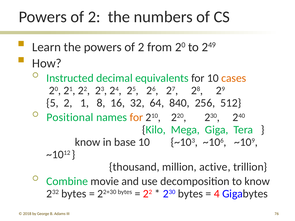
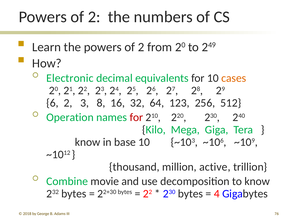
Instructed: Instructed -> Electronic (70, 78)
5: 5 -> 6 (53, 103)
1: 1 -> 3 (85, 103)
840: 840 -> 123 (179, 103)
Positional: Positional -> Operation (70, 118)
for colour: orange -> red (136, 118)
